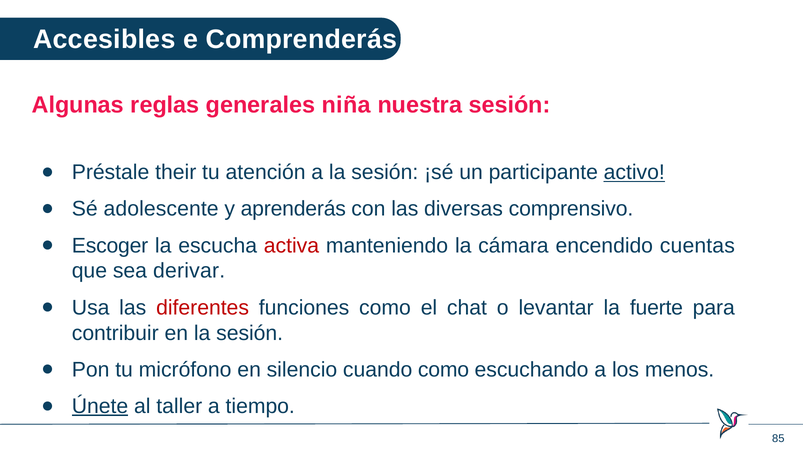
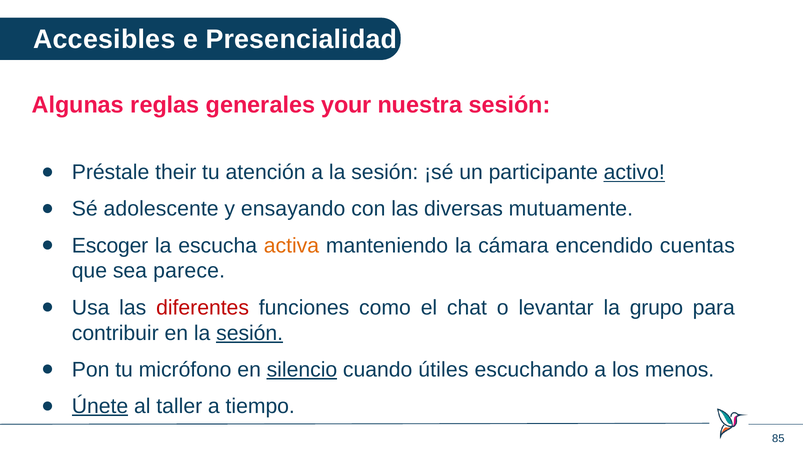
Comprenderás: Comprenderás -> Presencialidad (301, 39)
niña: niña -> your (346, 105)
aprenderás: aprenderás -> ensayando (293, 209)
comprensivo: comprensivo -> mutuamente (571, 209)
activa colour: red -> orange (291, 245)
derivar: derivar -> parece (189, 271)
fuerte: fuerte -> grupo (656, 307)
sesión underline: none -> present (250, 333)
silencio underline: none -> present (302, 369)
cuando como: como -> útiles (443, 369)
